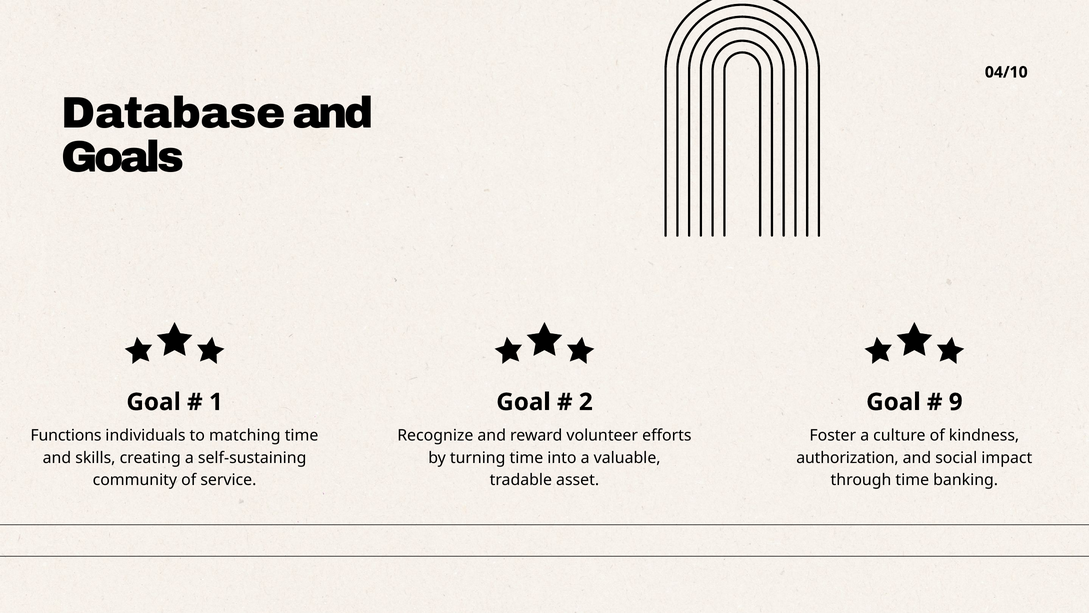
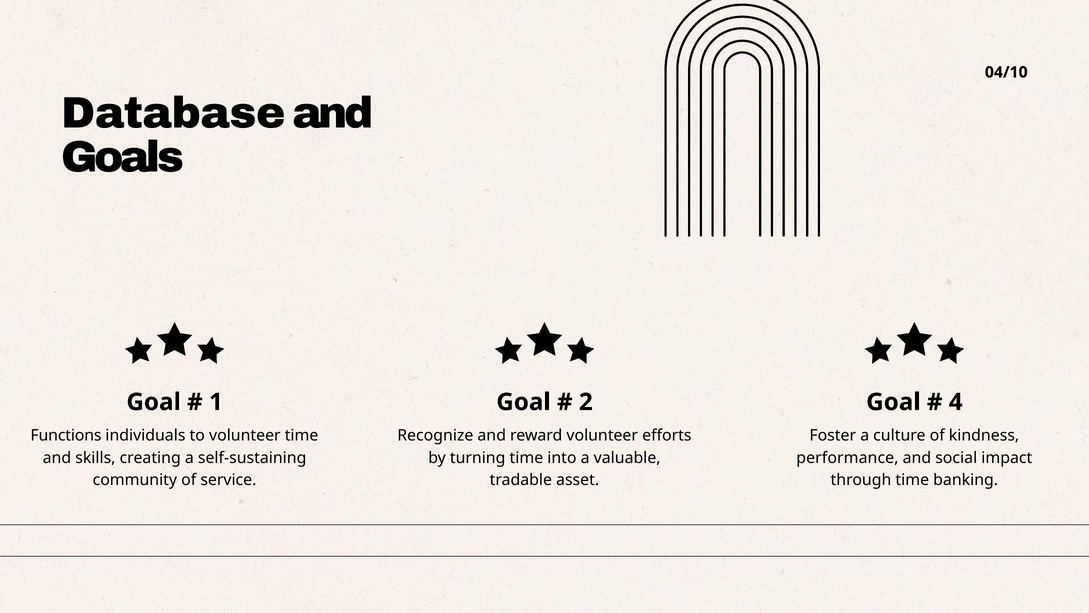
9: 9 -> 4 (956, 402)
to matching: matching -> volunteer (245, 435)
authorization: authorization -> performance (847, 458)
